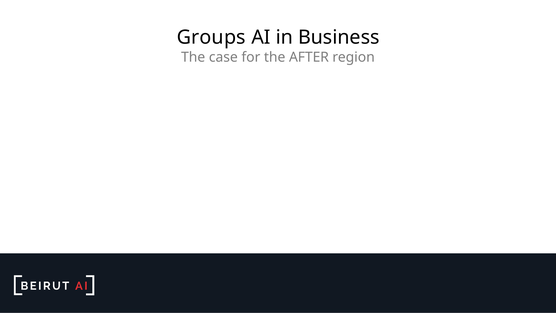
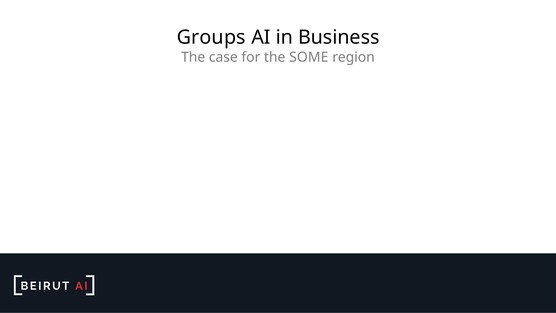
AFTER: AFTER -> SOME (309, 57)
